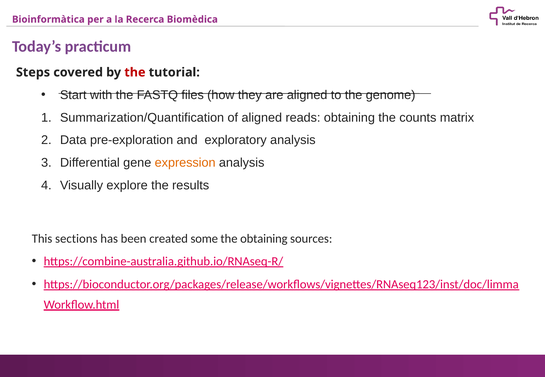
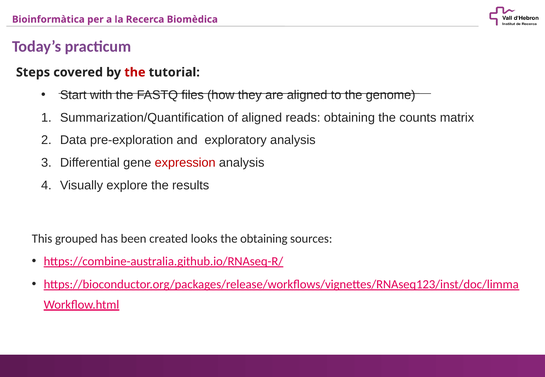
expression colour: orange -> red (185, 163)
sections: sections -> grouped (76, 239)
some: some -> looks (204, 239)
